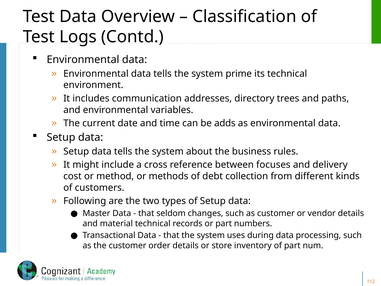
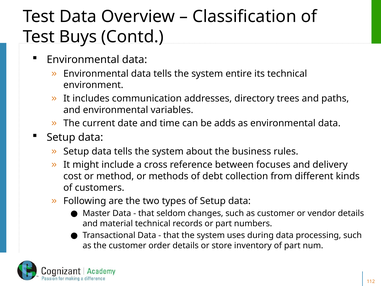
Logs: Logs -> Buys (78, 37)
prime: prime -> entire (239, 74)
